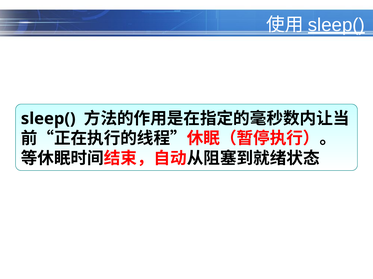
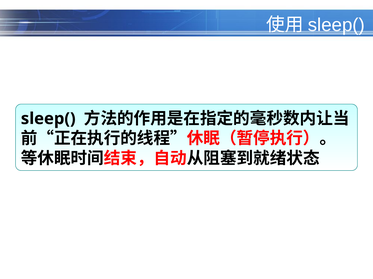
sleep( underline: present -> none (336, 25)
